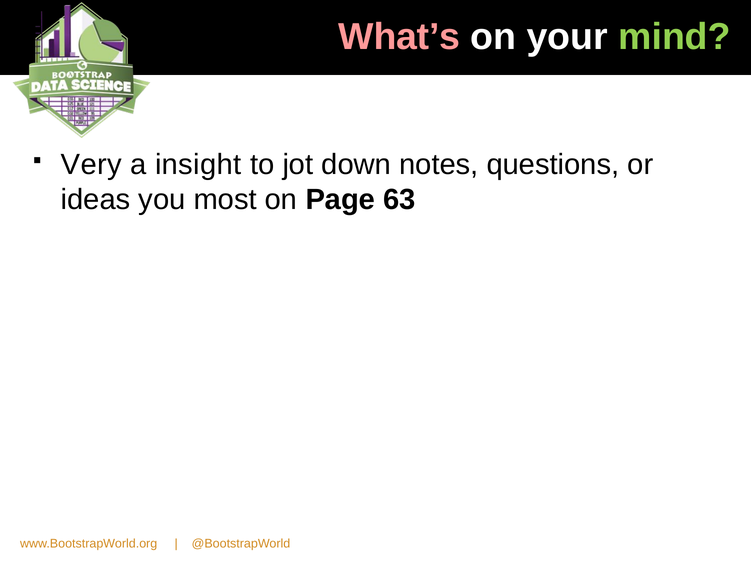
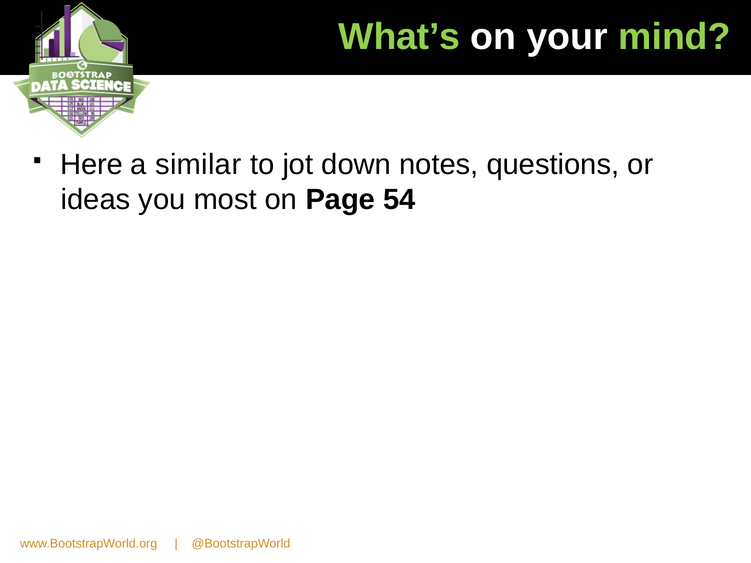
What’s colour: pink -> light green (399, 37)
Very: Very -> Here (92, 165)
insight: insight -> similar (198, 165)
63: 63 -> 54 (399, 200)
